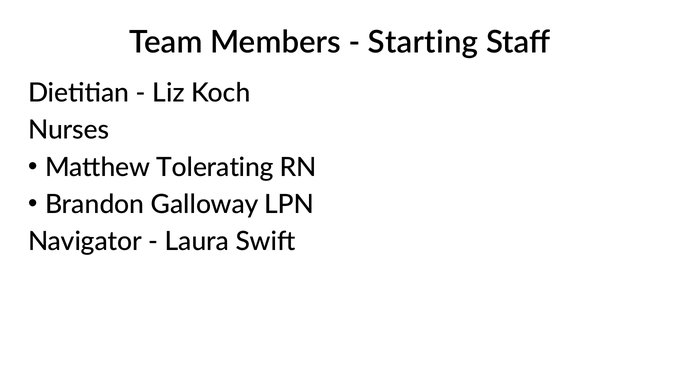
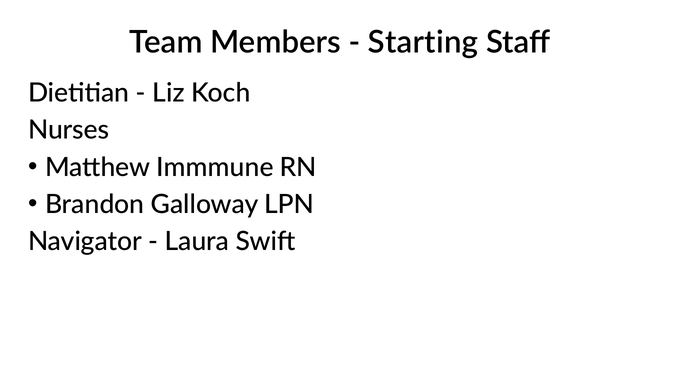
Tolerating: Tolerating -> Immmune (215, 167)
